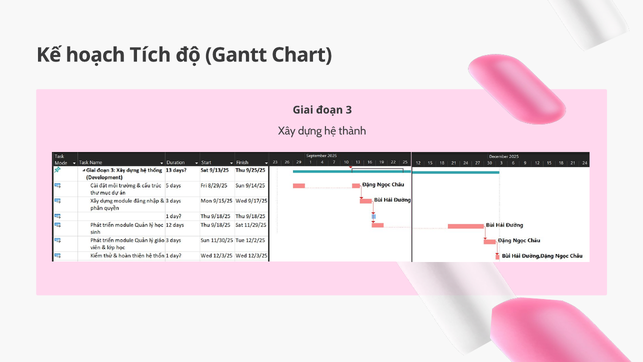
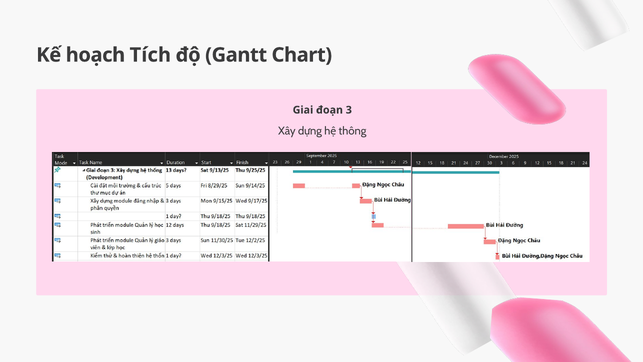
thành: thành -> thông (352, 131)
